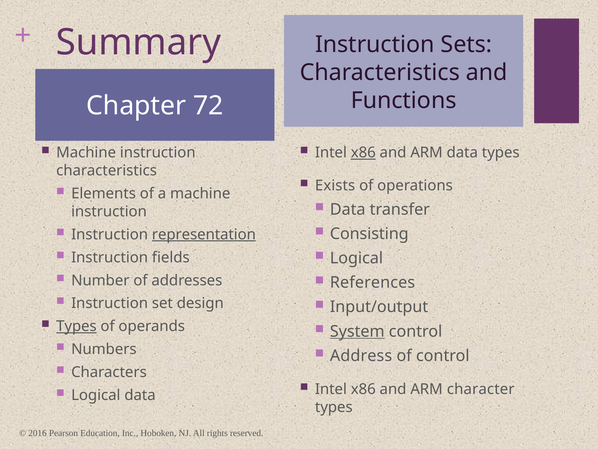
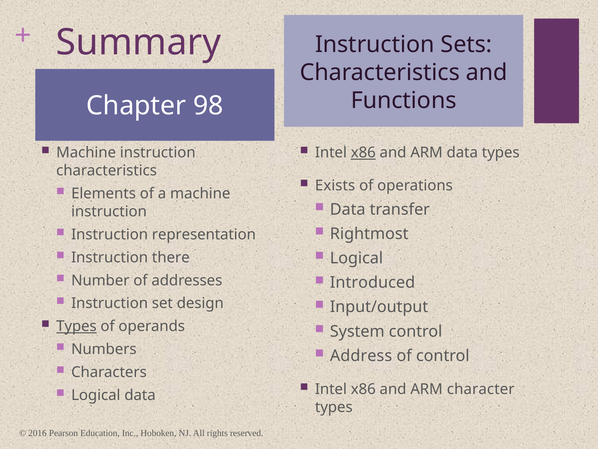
72: 72 -> 98 (208, 106)
Consisting: Consisting -> Rightmost (369, 234)
representation underline: present -> none (204, 234)
fields: fields -> there (171, 257)
References: References -> Introduced (373, 282)
System underline: present -> none (357, 331)
